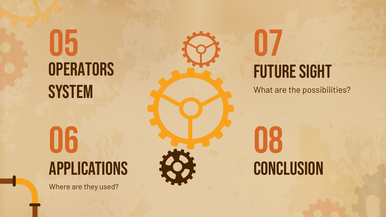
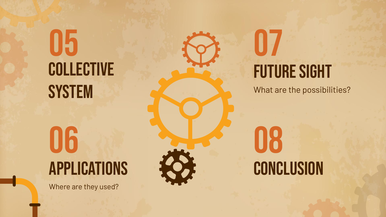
OPERATORS: OPERATORS -> COLLECTIVE (81, 69)
